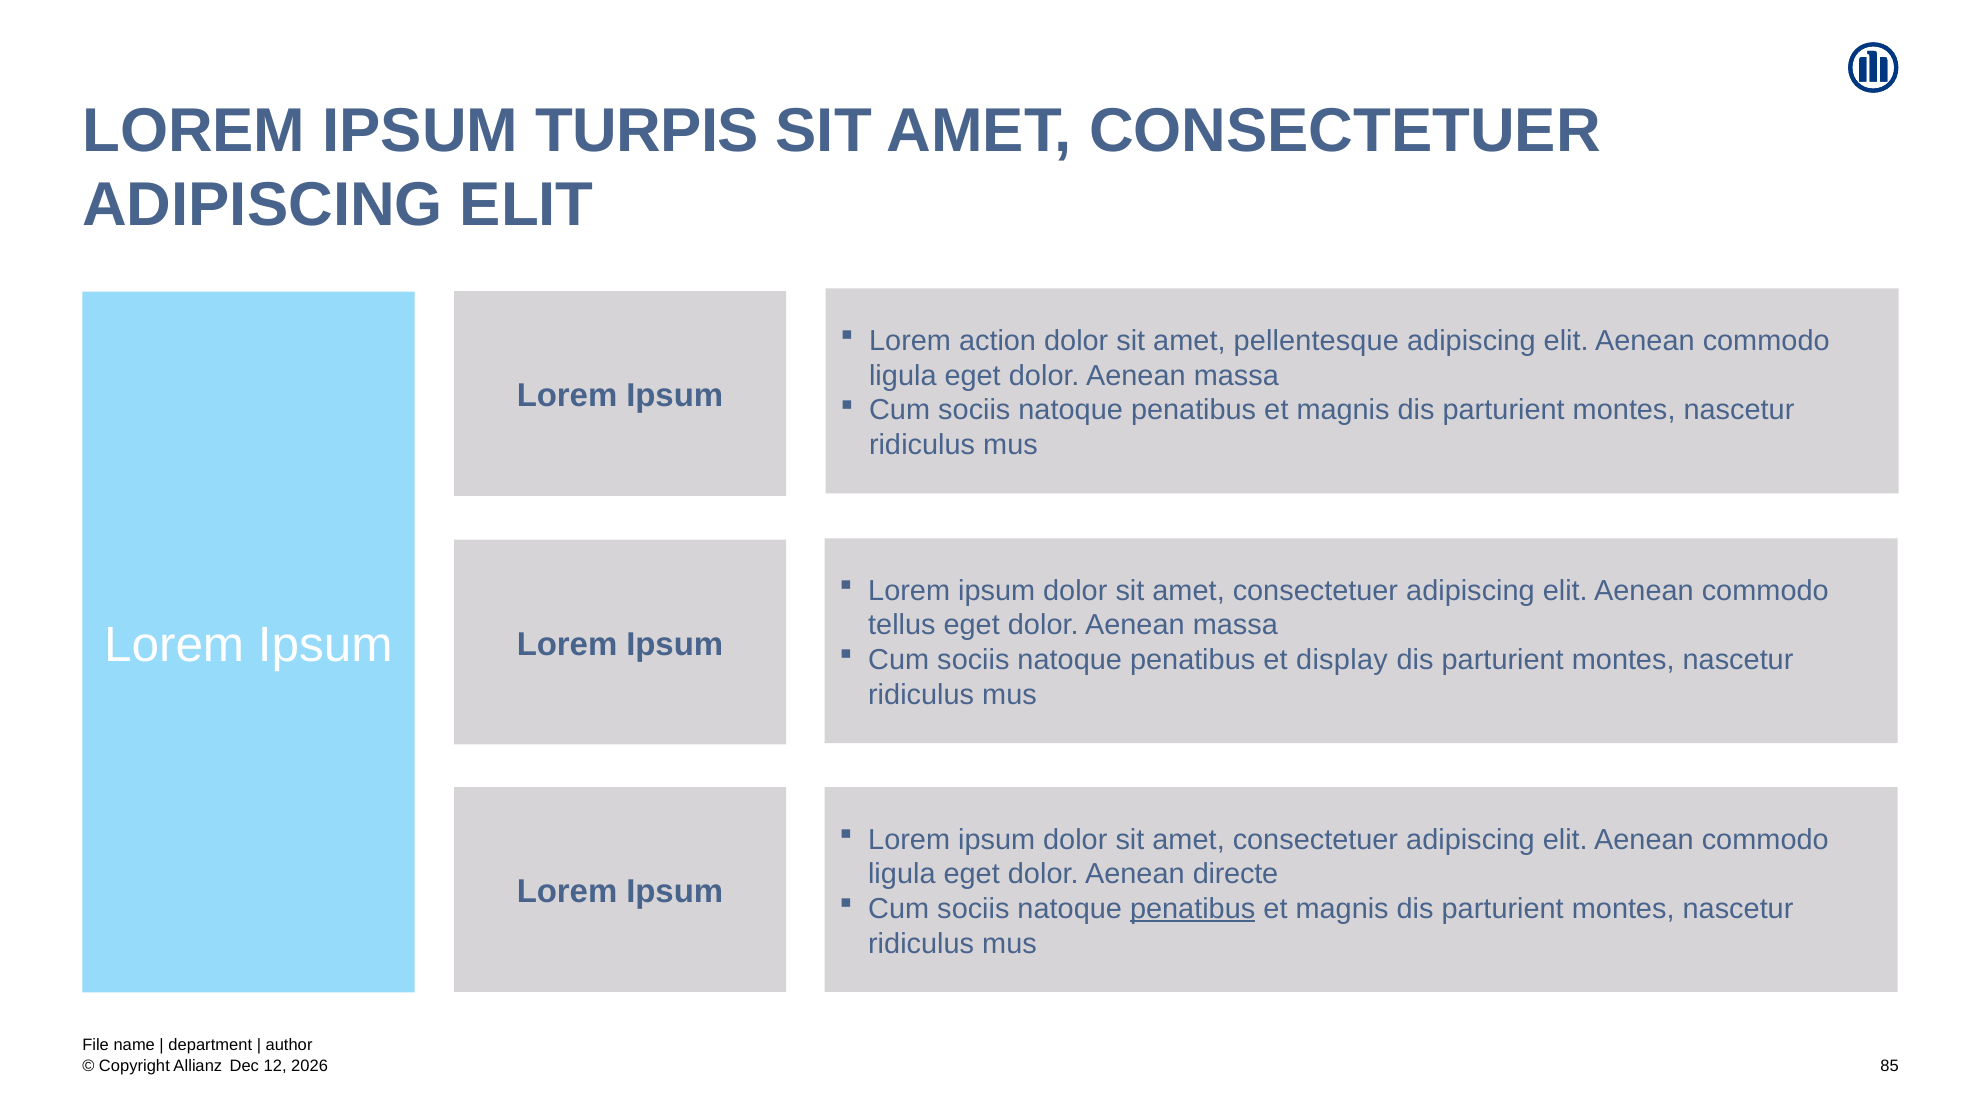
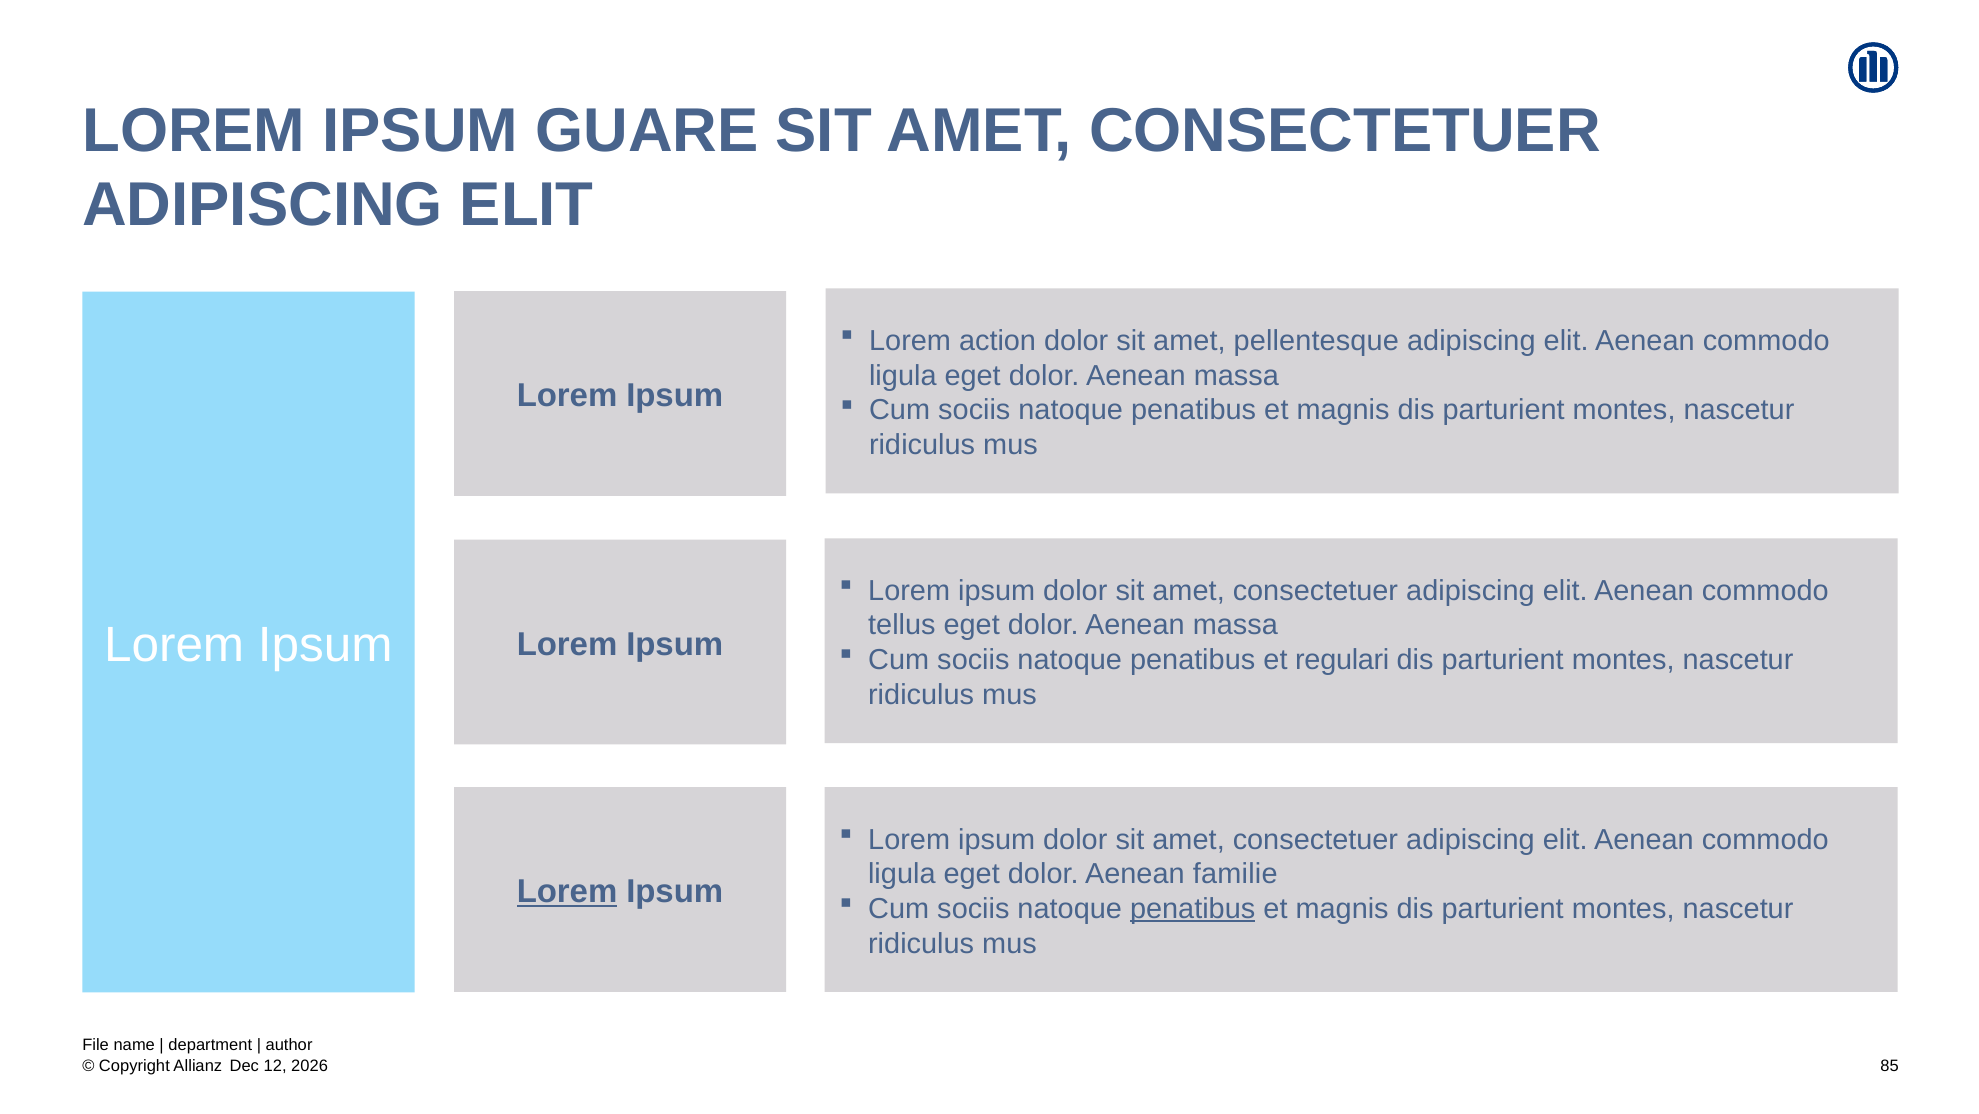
TURPIS: TURPIS -> GUARE (647, 131)
display: display -> regulari (1342, 660)
directe: directe -> familie (1235, 874)
Lorem underline: none -> present (567, 891)
